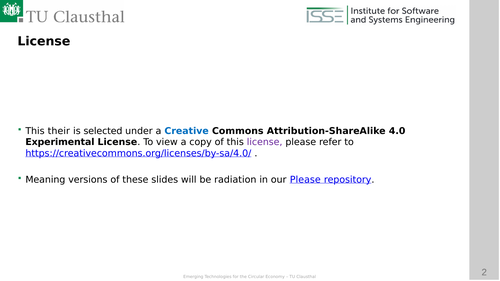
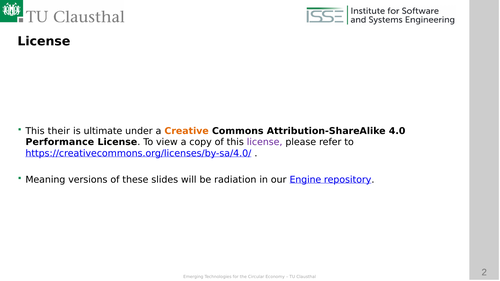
selected: selected -> ultimate (103, 131)
Creative colour: blue -> orange (187, 131)
Experimental: Experimental -> Performance (60, 142)
our Please: Please -> Engine (305, 180)
